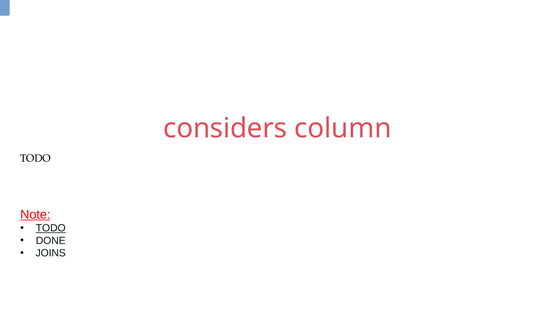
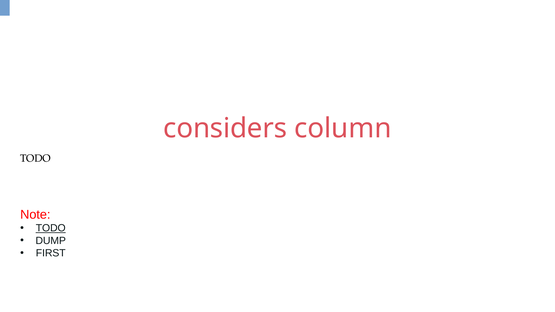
Note underline: present -> none (35, 215)
DONE: DONE -> DUMP (51, 241)
JOINS: JOINS -> FIRST (51, 253)
